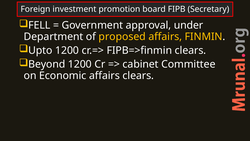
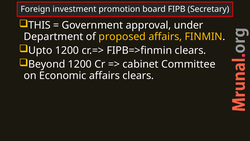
FELL: FELL -> THIS (39, 25)
